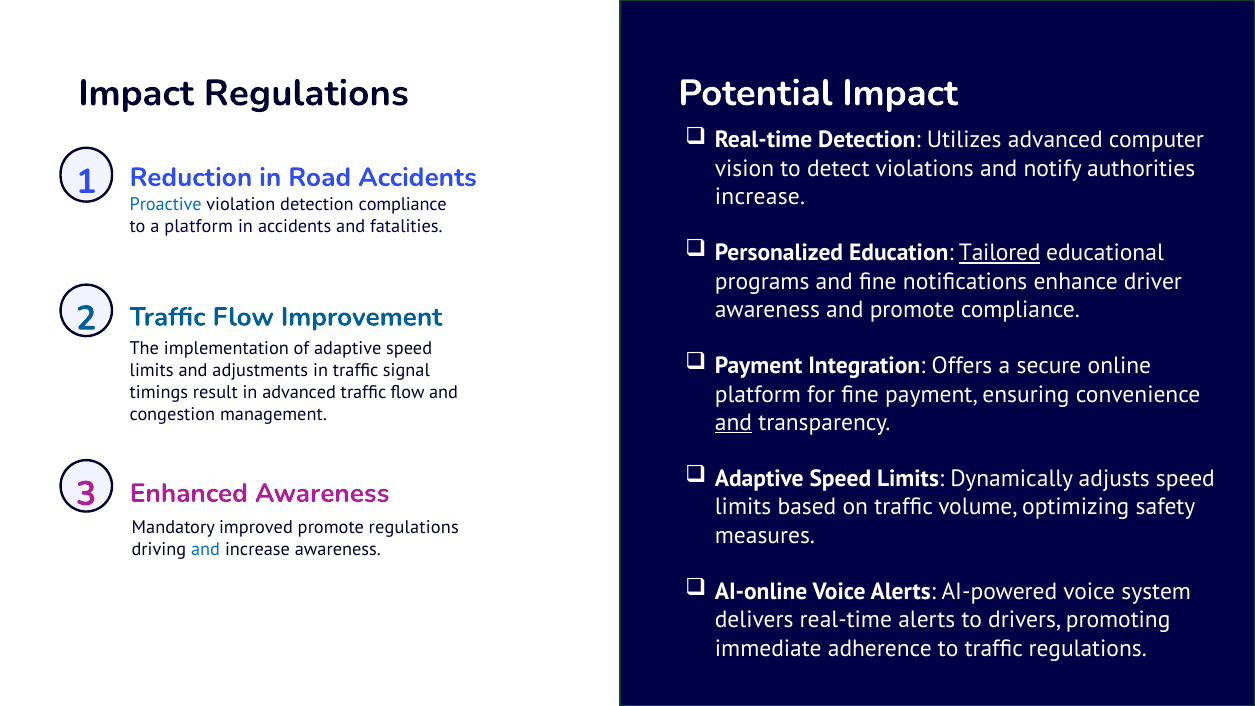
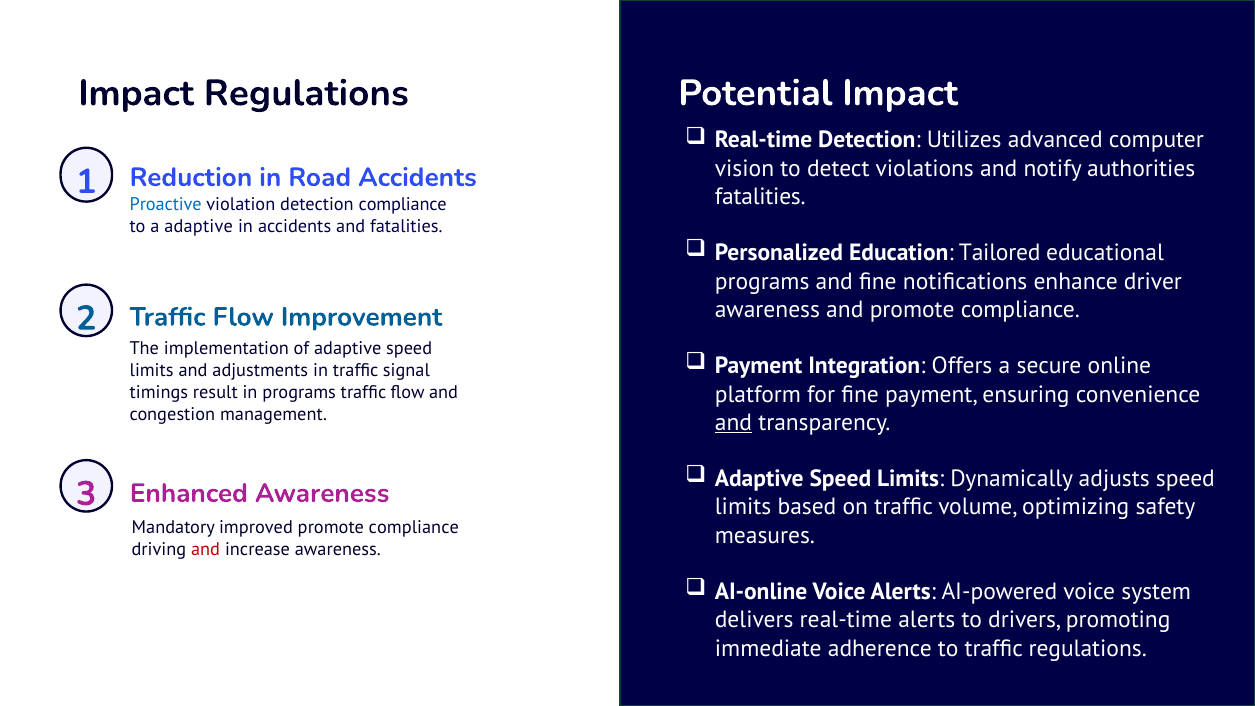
increase: increase -> fatalities (760, 197)
a platform: platform -> adaptive (199, 226)
Tailored underline: present -> none (1000, 253)
in advanced: advanced -> programs (299, 393)
regulations: regulations -> compliance (414, 528)
and colour: blue -> red (206, 550)
